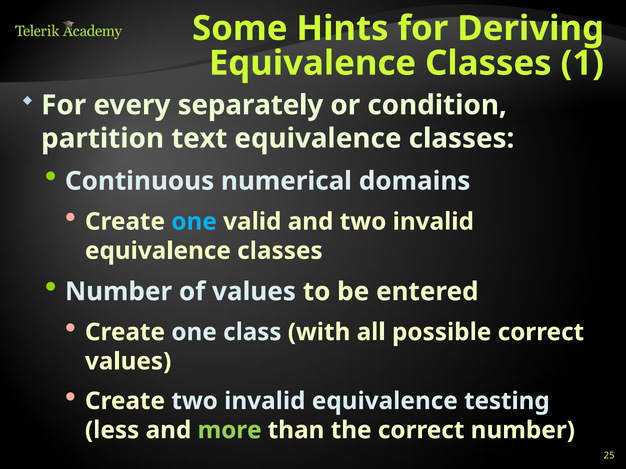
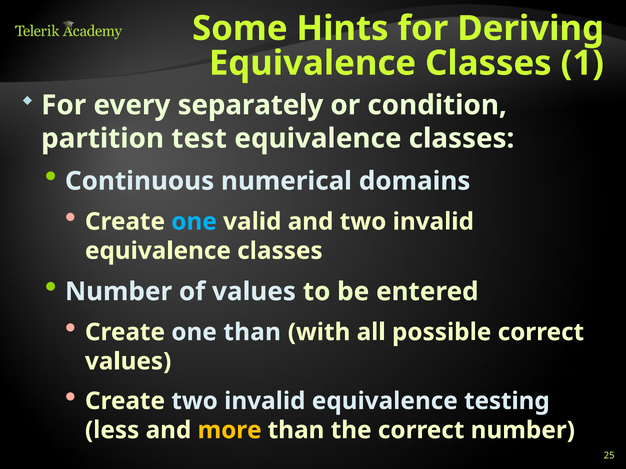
text: text -> test (199, 139)
one class: class -> than (252, 333)
more colour: light green -> yellow (230, 431)
